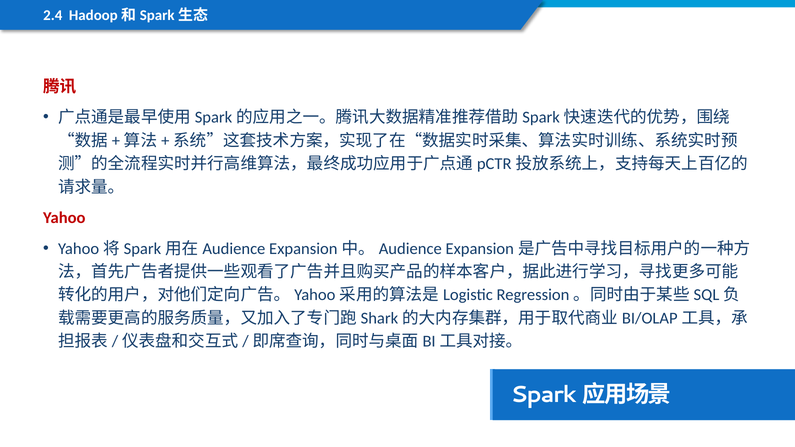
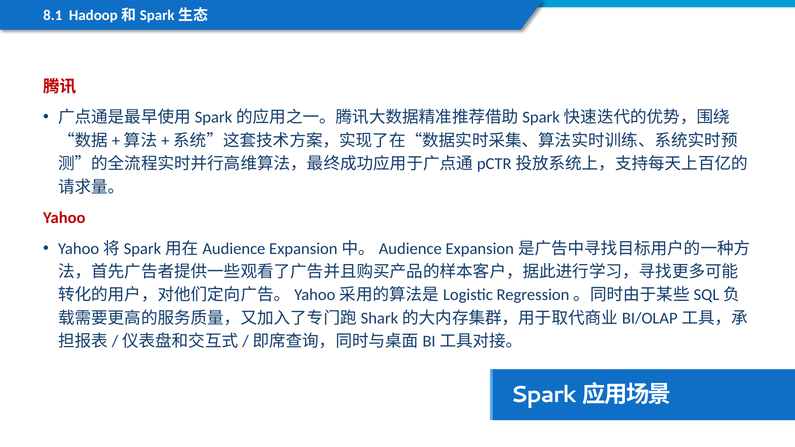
2.4: 2.4 -> 8.1 (53, 15)
